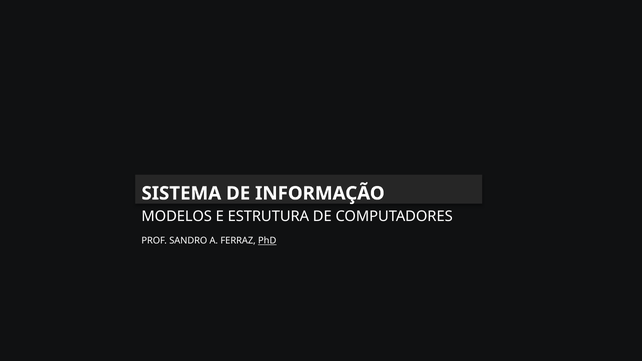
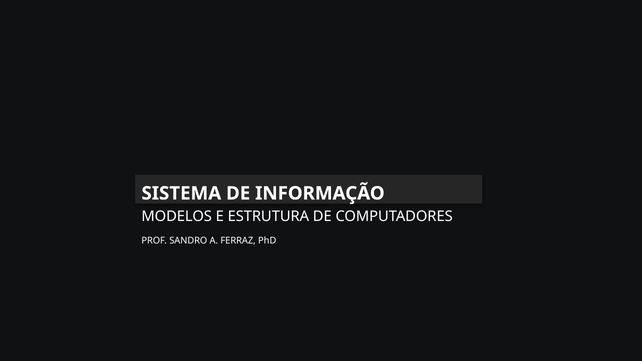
PhD underline: present -> none (267, 241)
